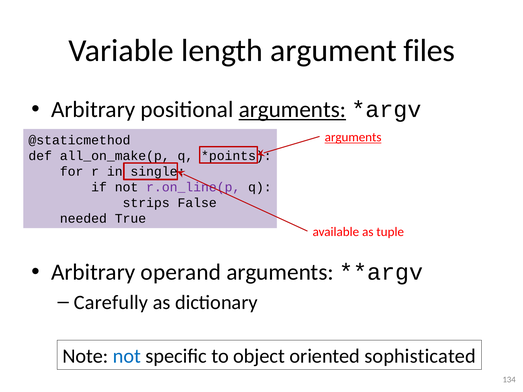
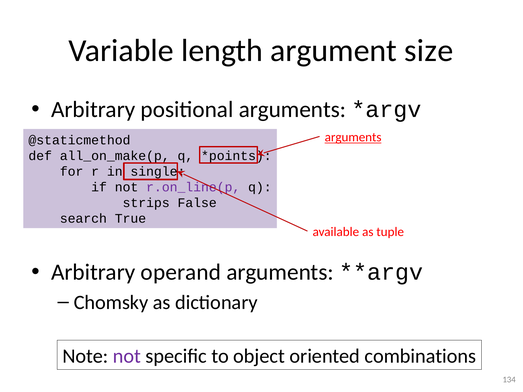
files: files -> size (429, 51)
arguments underline: present -> none (292, 110)
needed: needed -> search (83, 219)
Carefully: Carefully -> Chomsky (111, 303)
not colour: blue -> purple (127, 356)
sophisticated: sophisticated -> combinations (420, 356)
